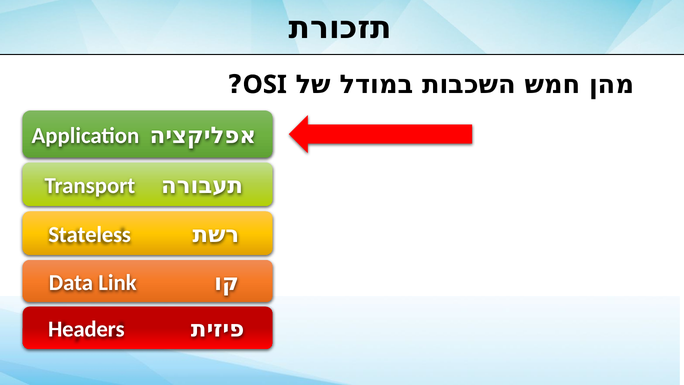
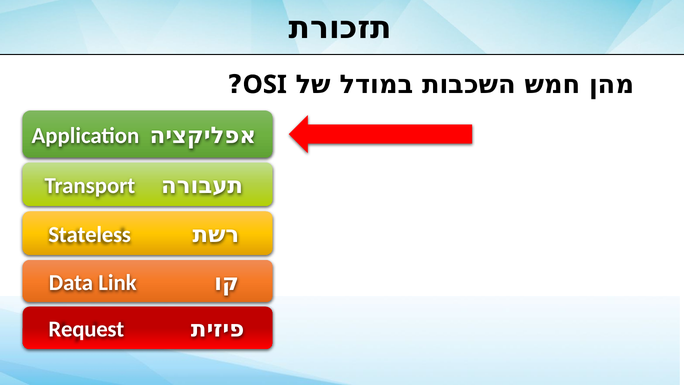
Headers: Headers -> Request (86, 329)
